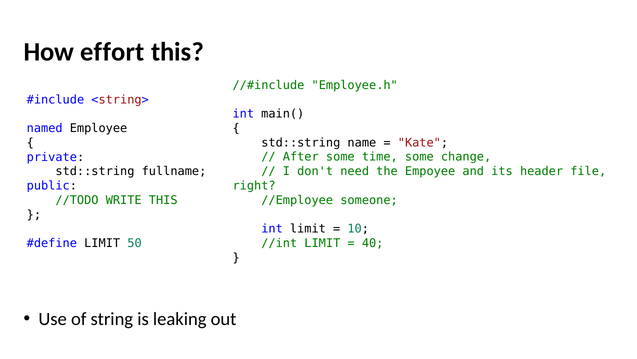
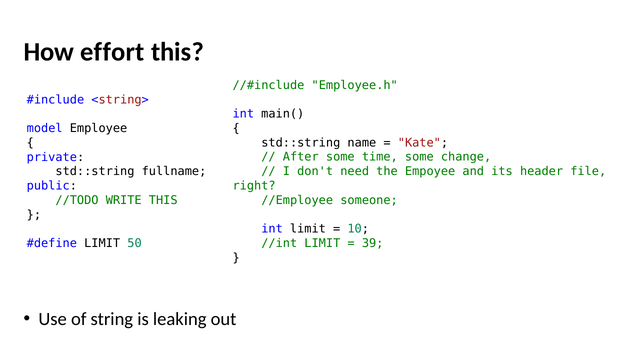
named: named -> model (45, 128)
40: 40 -> 39 (373, 243)
